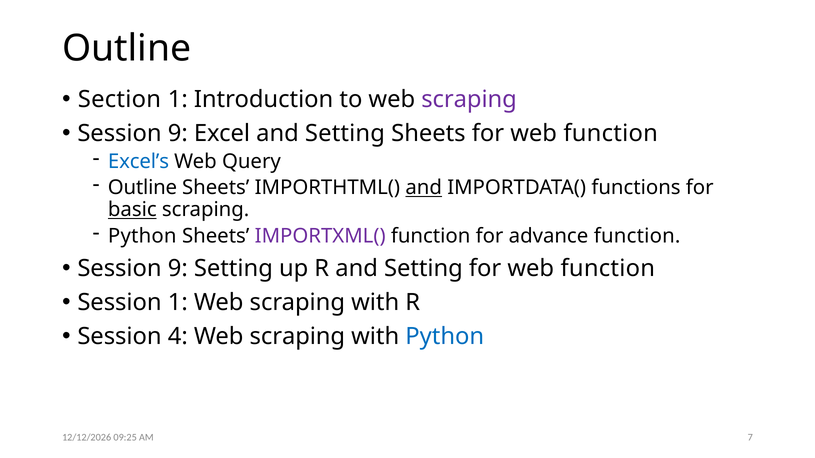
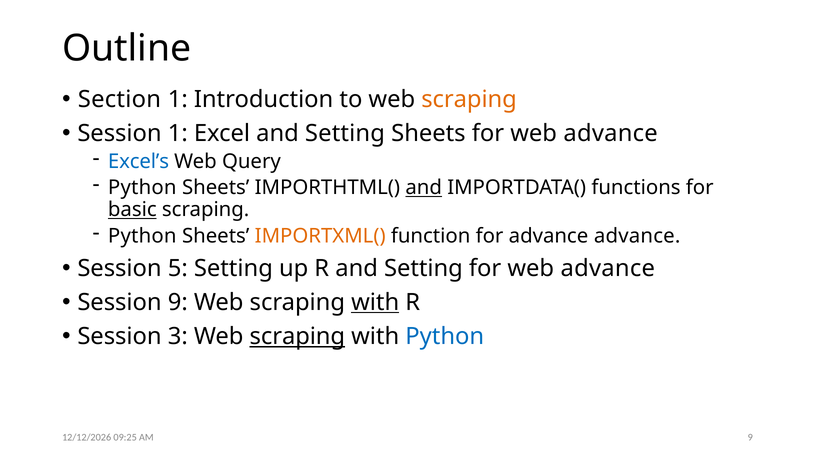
scraping colour: purple -> orange (469, 99)
9: 9 -> 1 (178, 134)
Sheets for web function: function -> advance (611, 134)
Outline: Outline -> Python (142, 188)
IMPORTXML( colour: purple -> orange (320, 236)
advance function: function -> advance (637, 236)
9: 9 -> 5 (178, 268)
function: function -> advance (608, 268)
Session 1: 1 -> 9 (178, 303)
with underline: none -> present (375, 303)
4: 4 -> 3 (178, 337)
scraping underline: none -> present (297, 337)
7: 7 -> 9 (750, 438)
